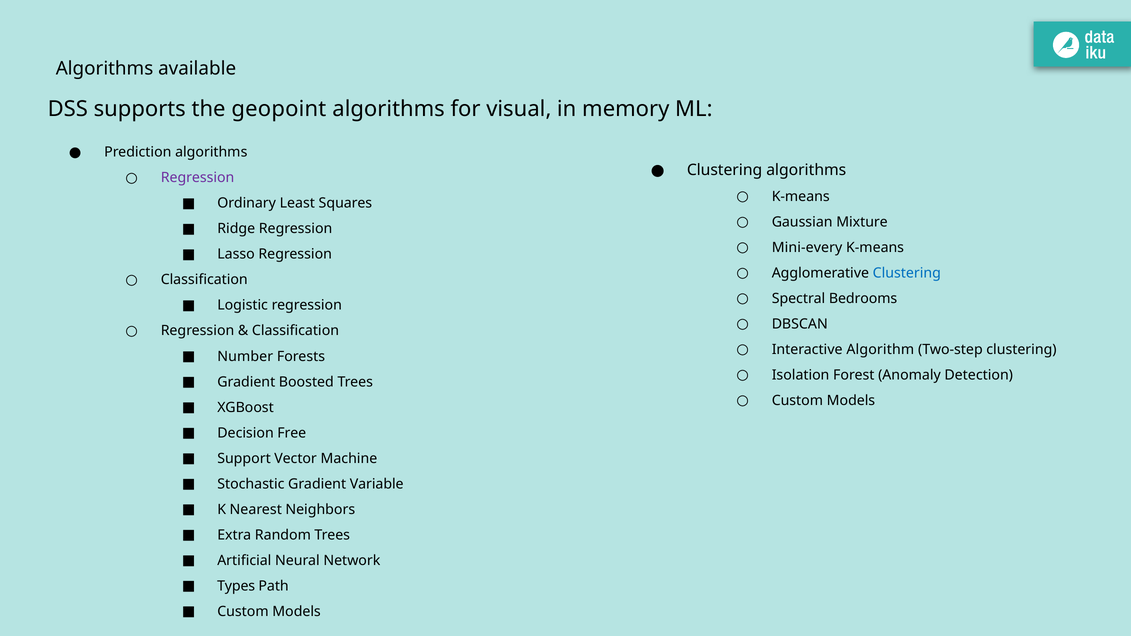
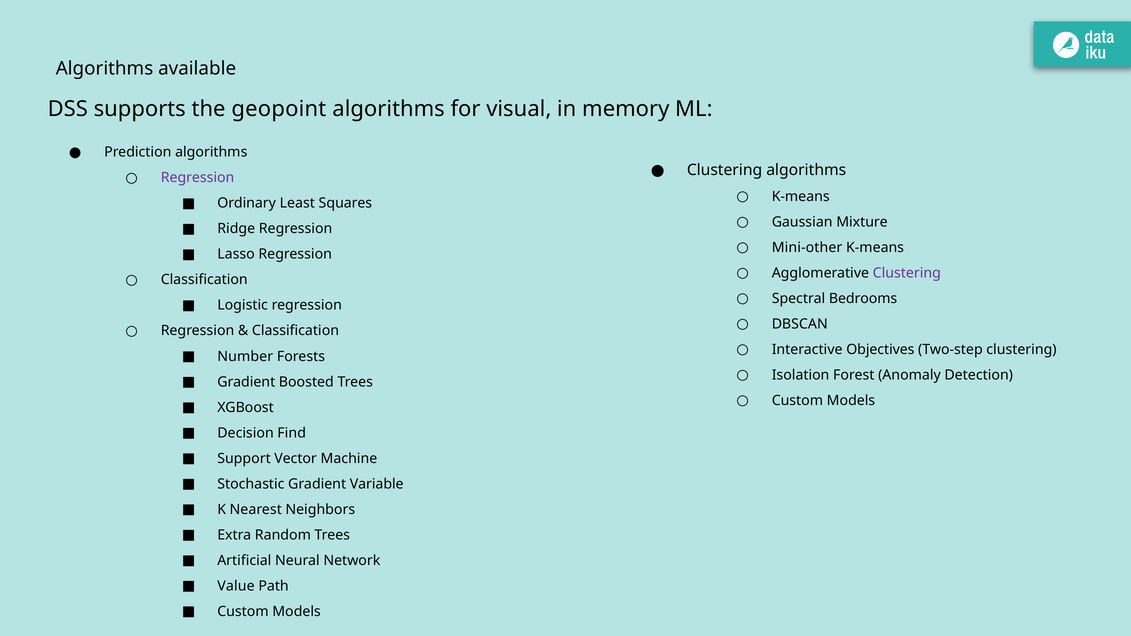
Mini-every: Mini-every -> Mini-other (807, 248)
Clustering colour: blue -> purple (907, 273)
Algorithm: Algorithm -> Objectives (880, 350)
Free: Free -> Find (292, 433)
Types: Types -> Value (236, 586)
